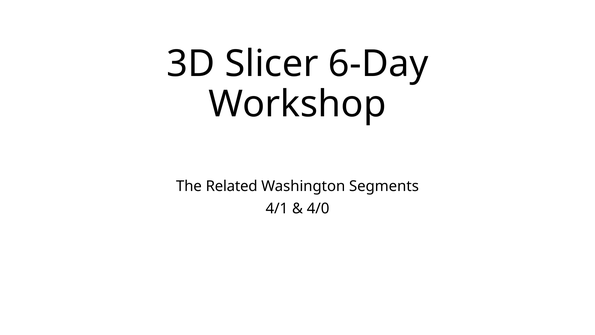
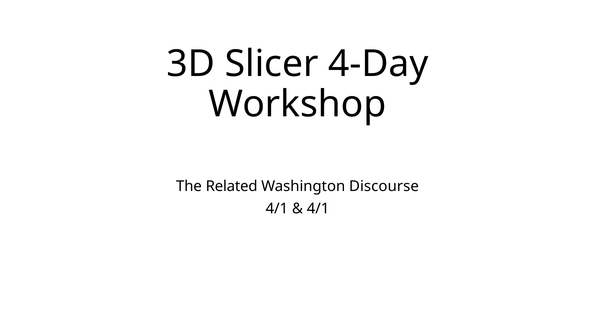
6-Day: 6-Day -> 4-Day (378, 64)
Segments: Segments -> Discourse (384, 186)
4/0: 4/0 -> 4/1 (318, 208)
